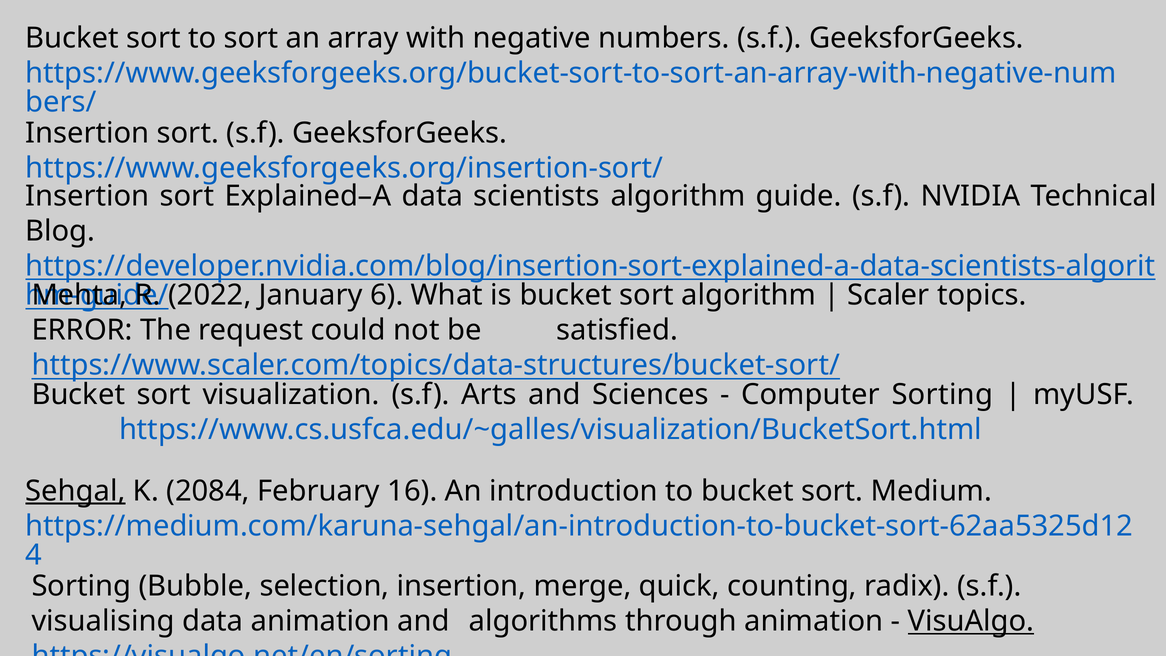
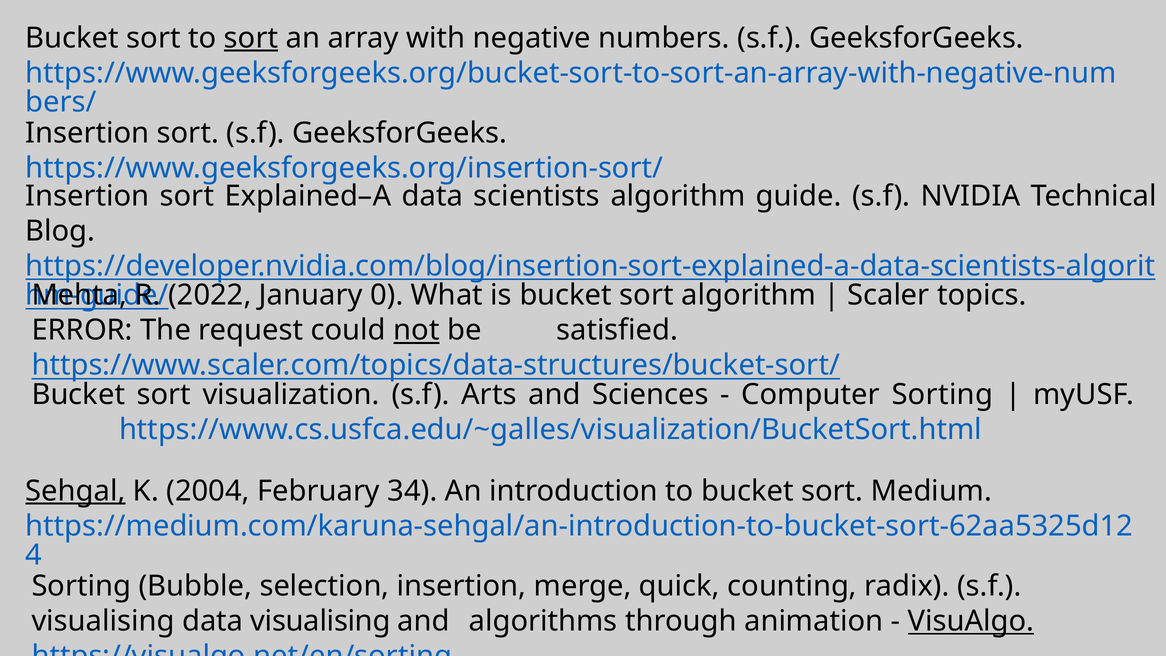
sort underline: none -> present (251, 38)
6: 6 -> 0 (387, 295)
not underline: none -> present (417, 330)
2084: 2084 -> 2004 (208, 491)
16: 16 -> 34 (412, 491)
data animation: animation -> visualising (320, 621)
